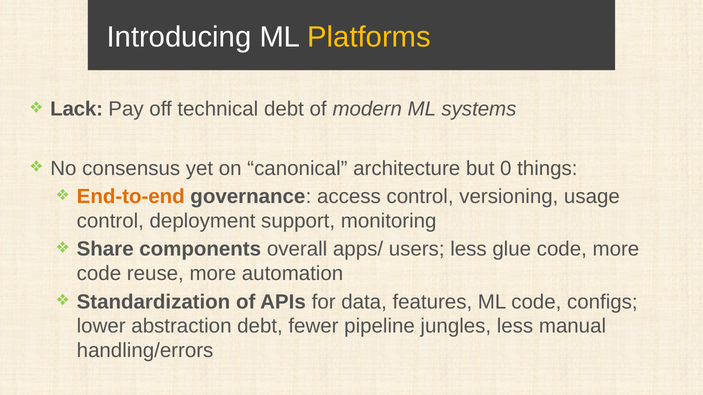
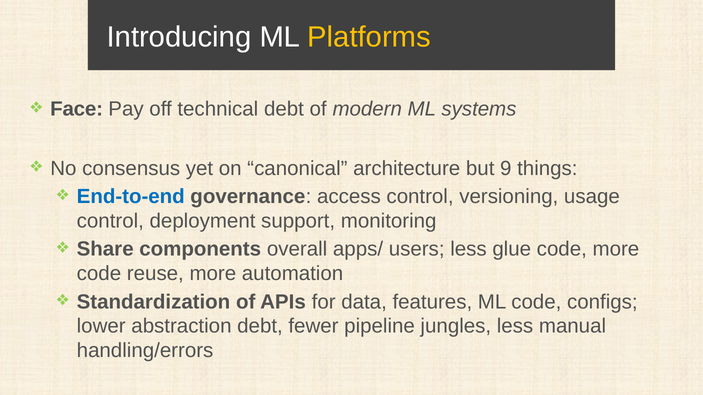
Lack: Lack -> Face (77, 109)
0: 0 -> 9 (506, 169)
End-to-end colour: orange -> blue (131, 197)
